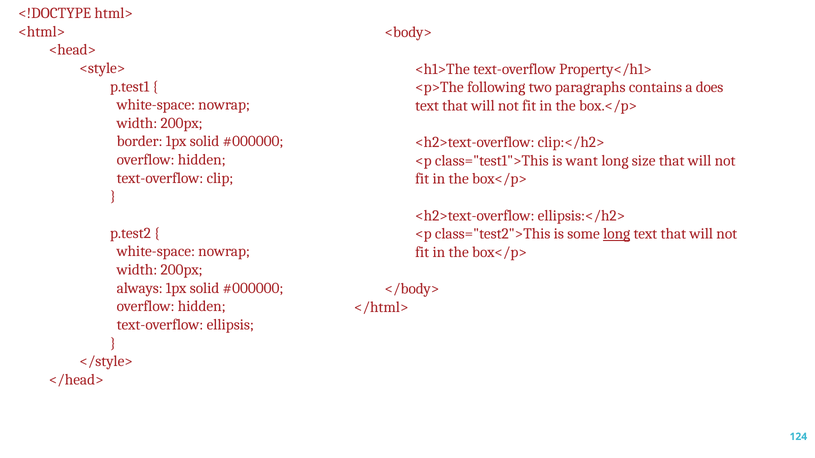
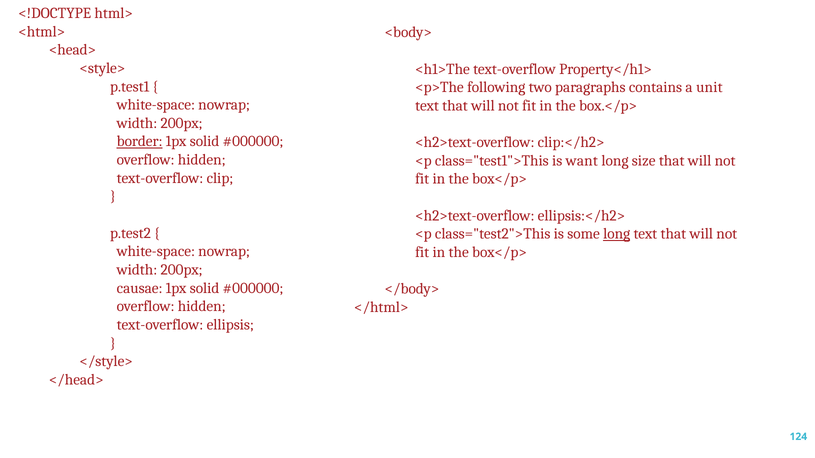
does: does -> unit (709, 87)
border underline: none -> present (140, 142)
always: always -> causae (140, 288)
